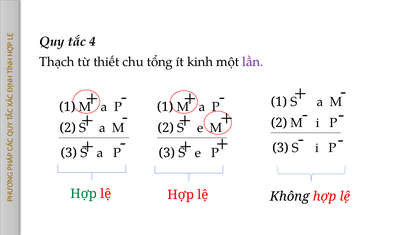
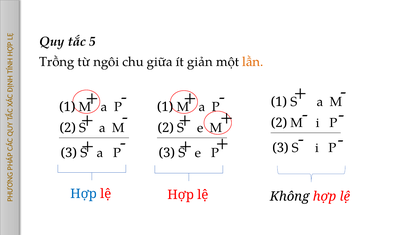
4: 4 -> 5 (93, 42)
Thạch: Thạch -> Trồng (57, 62)
thiết: thiết -> ngôi (106, 62)
tổng: tổng -> giữa (160, 62)
kinh: kinh -> giản (200, 62)
lần colour: purple -> orange (253, 62)
Hợp colour: green -> blue (84, 194)
